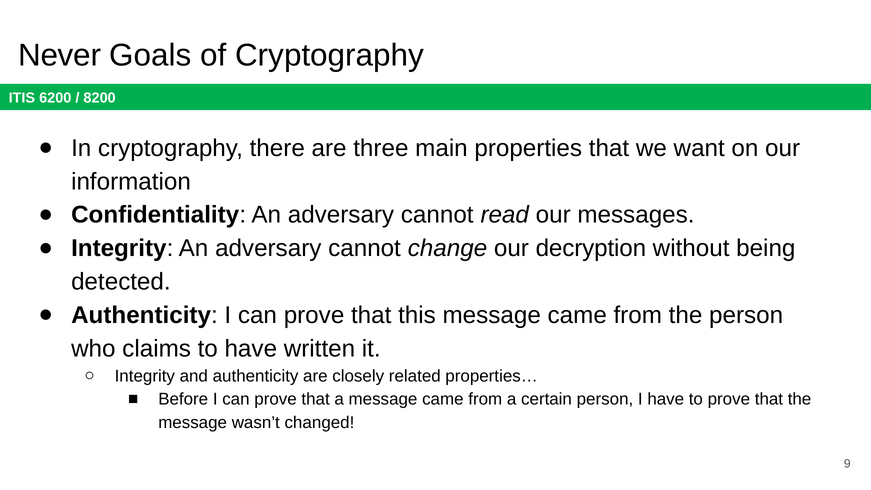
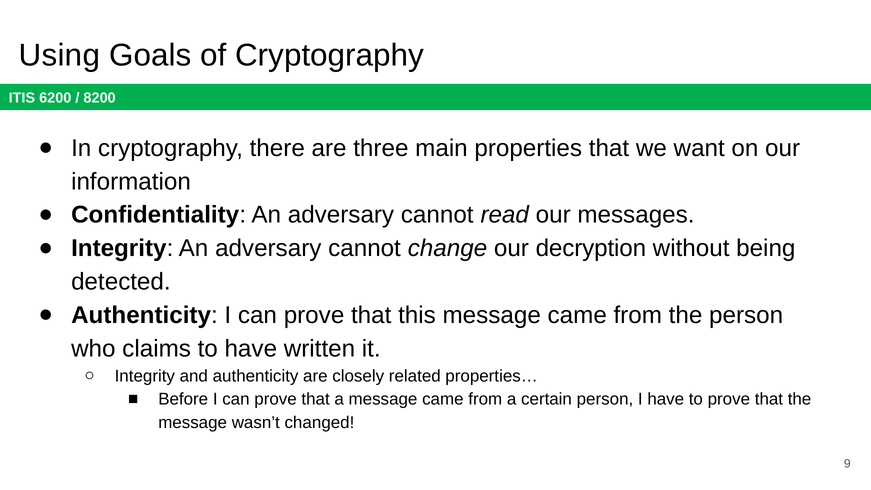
Never: Never -> Using (59, 56)
